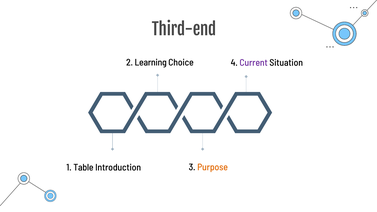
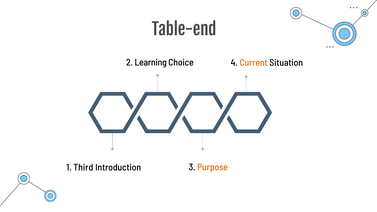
Third-end: Third-end -> Table-end (184, 30)
Current colour: purple -> orange (254, 63)
Table: Table -> Third (83, 168)
